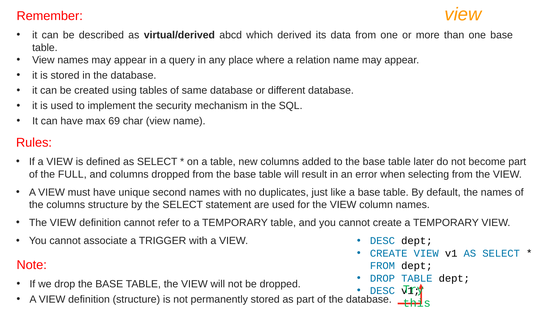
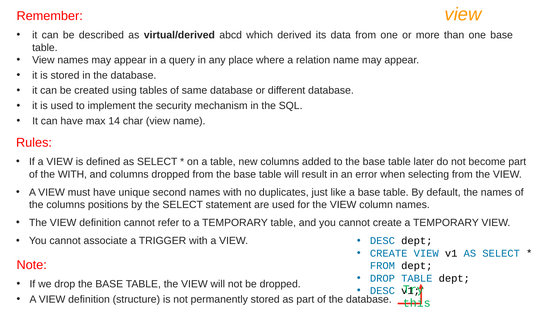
69: 69 -> 14 (114, 121)
the FULL: FULL -> WITH (72, 174)
columns structure: structure -> positions (108, 205)
